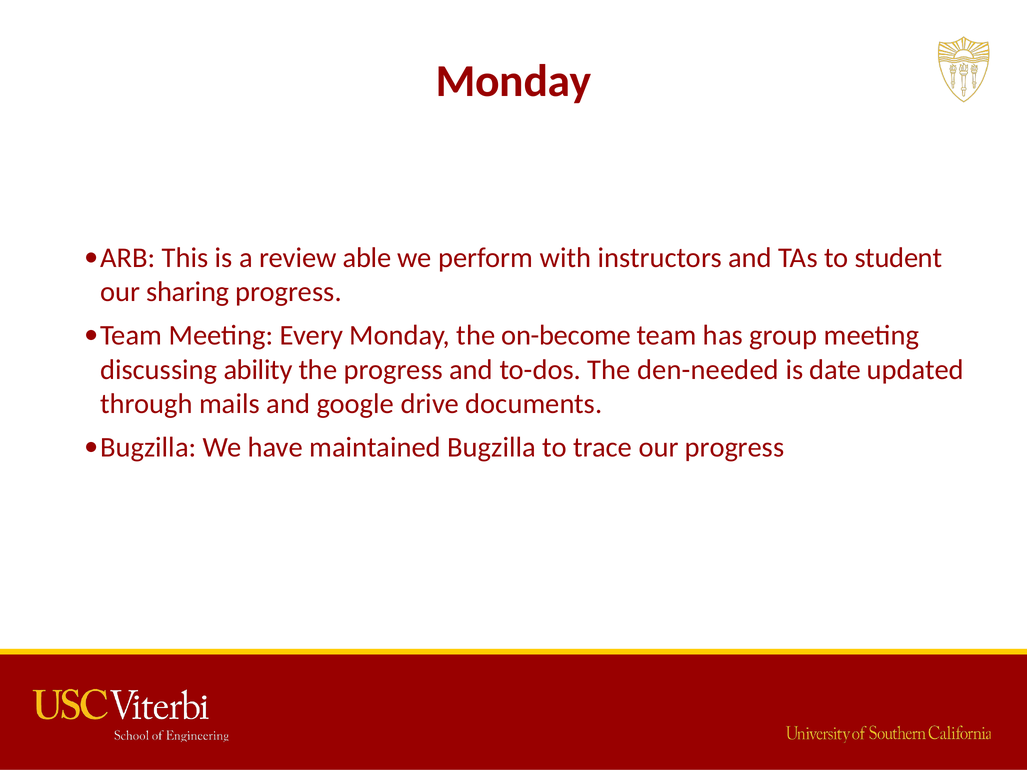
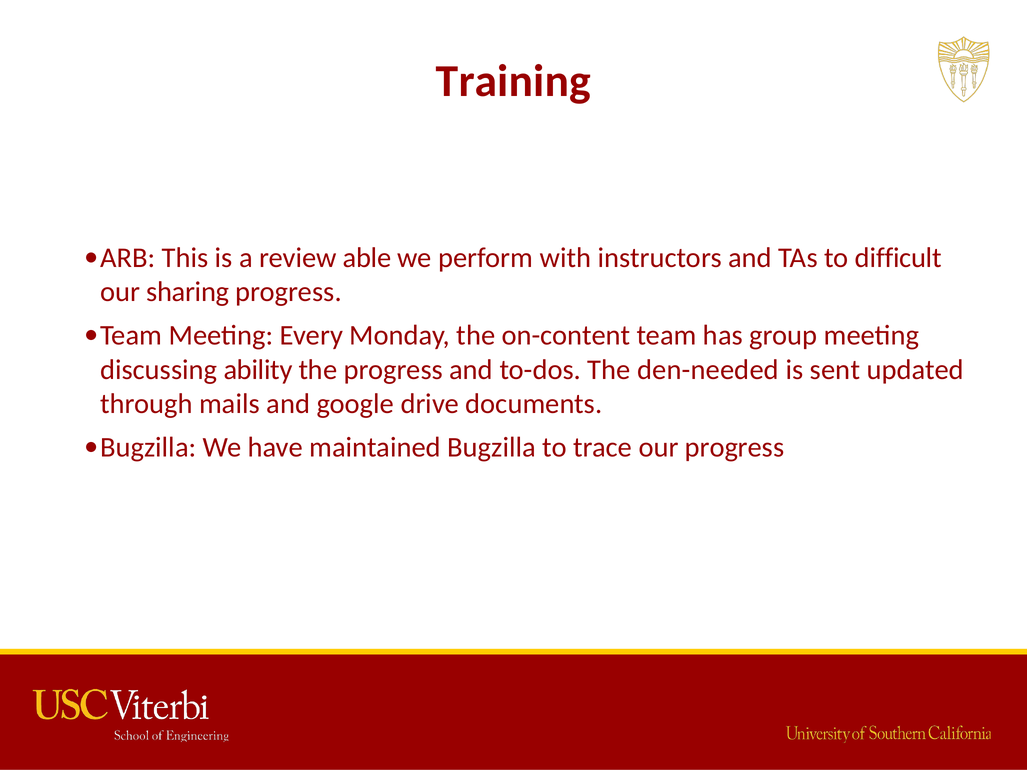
Monday: Monday -> Training (513, 81)
student: student -> difficult (898, 258)
on-become: on-become -> on-content (566, 336)
date: date -> sent (835, 370)
